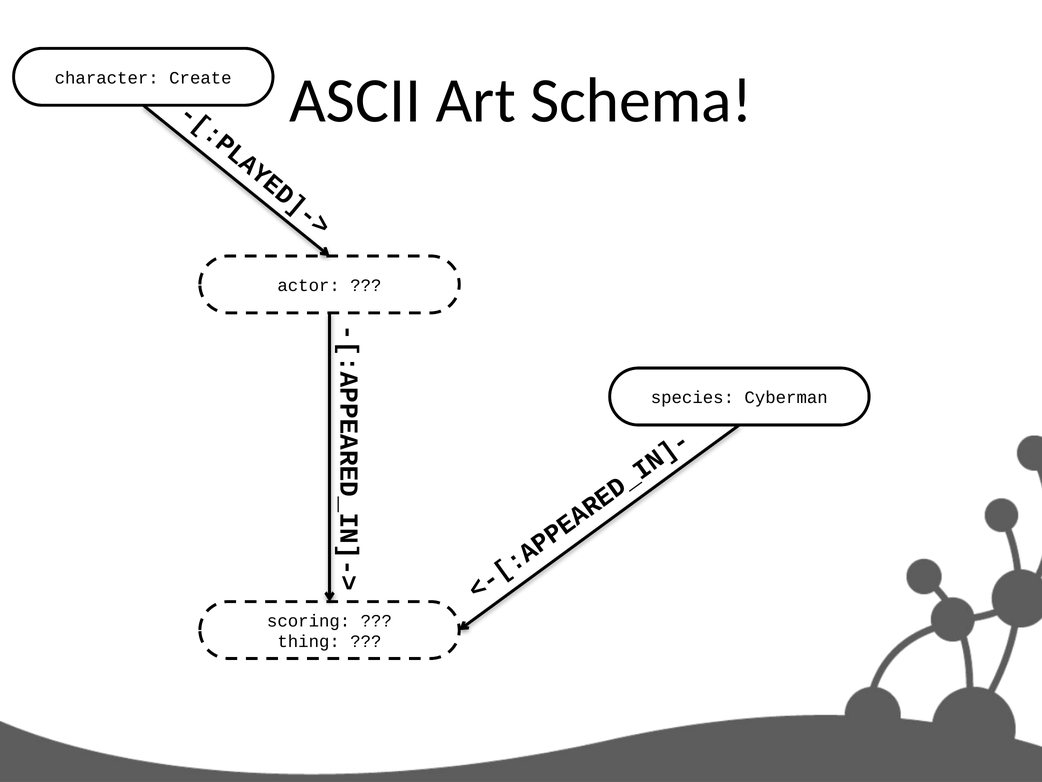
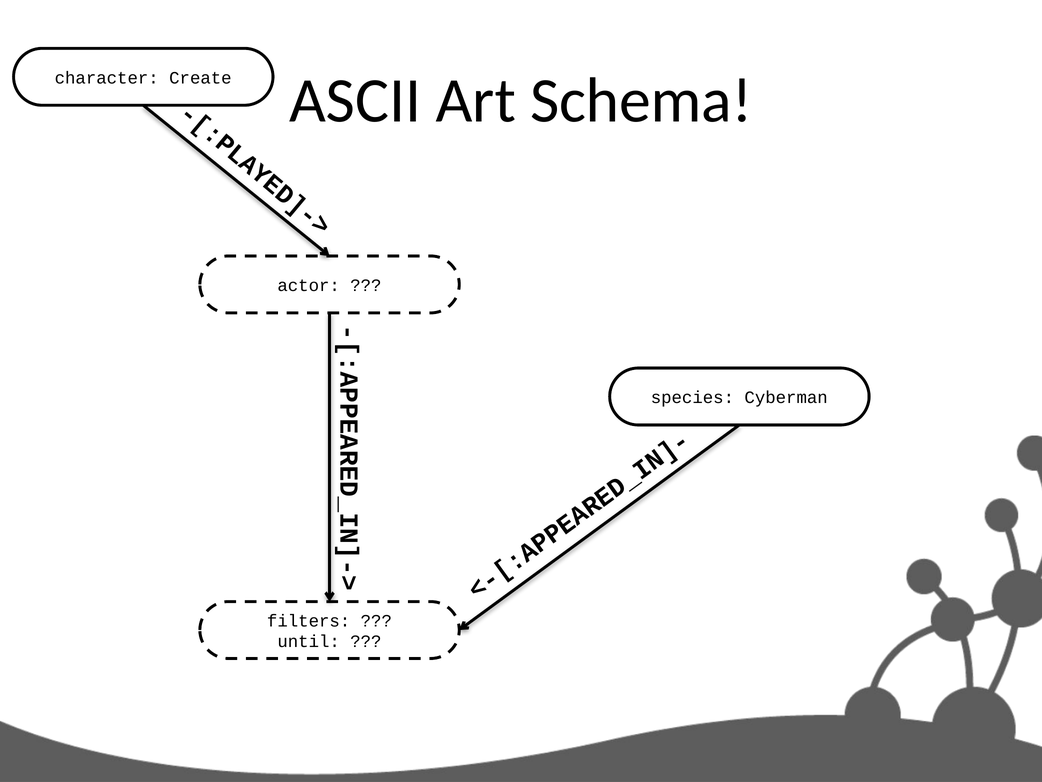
scoring: scoring -> filters (309, 620)
thing: thing -> until (309, 641)
